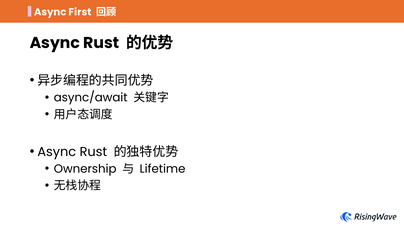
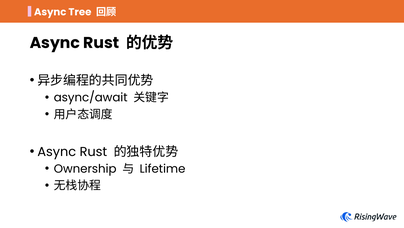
First: First -> Tree (80, 12)
